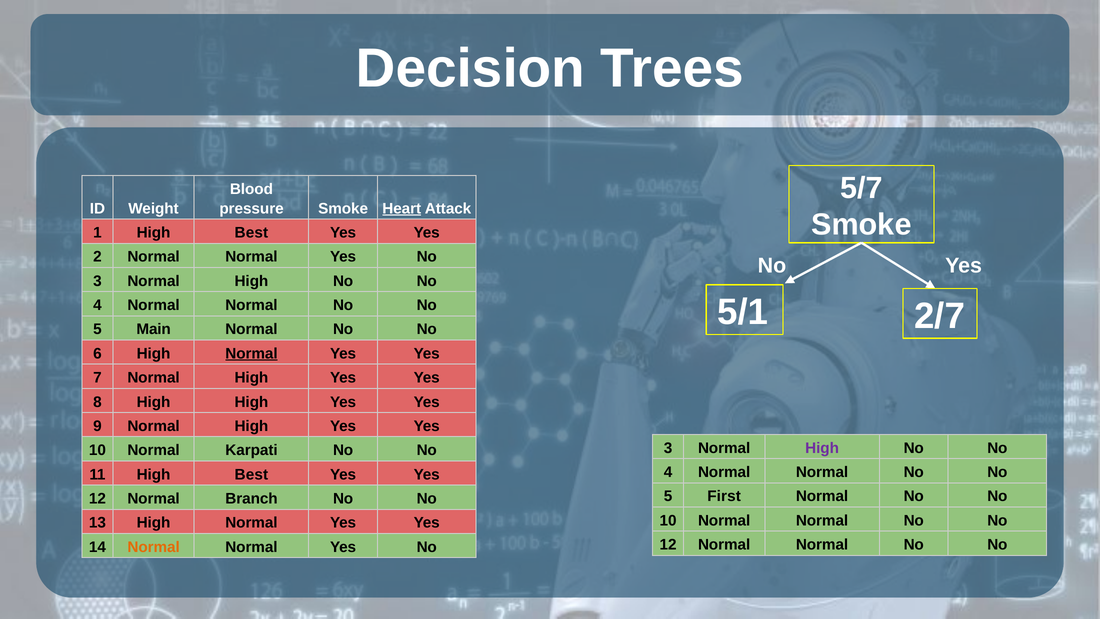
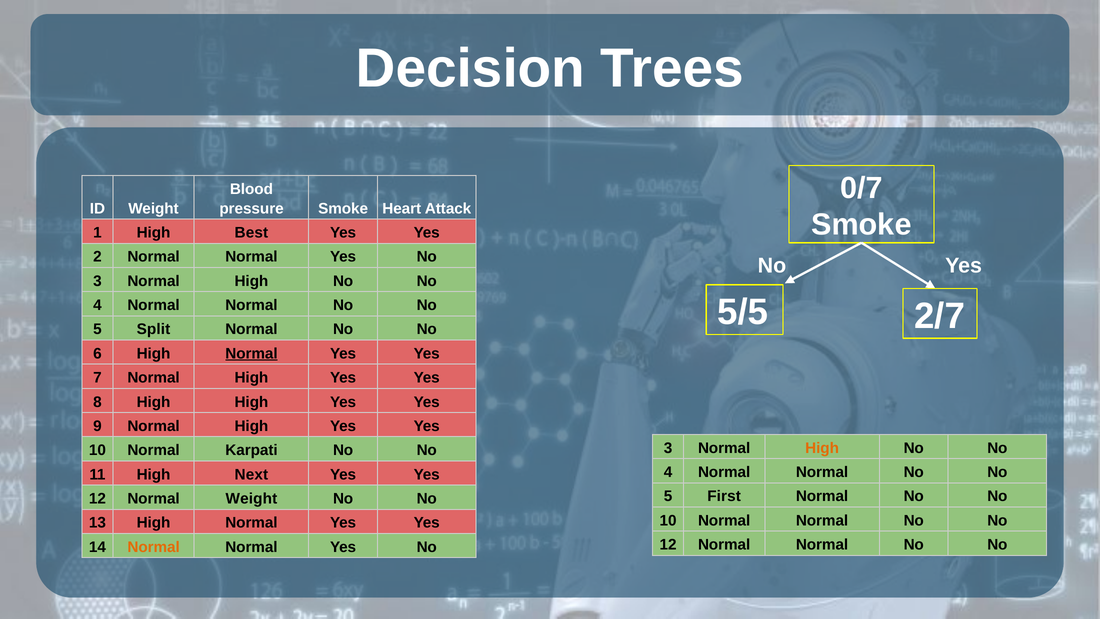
5/7: 5/7 -> 0/7 (861, 188)
Heart underline: present -> none (402, 209)
5/1: 5/1 -> 5/5 (743, 312)
Main: Main -> Split (153, 329)
High colour: purple -> orange (822, 448)
11 High Best: Best -> Next (251, 474)
Normal Branch: Branch -> Weight (251, 498)
